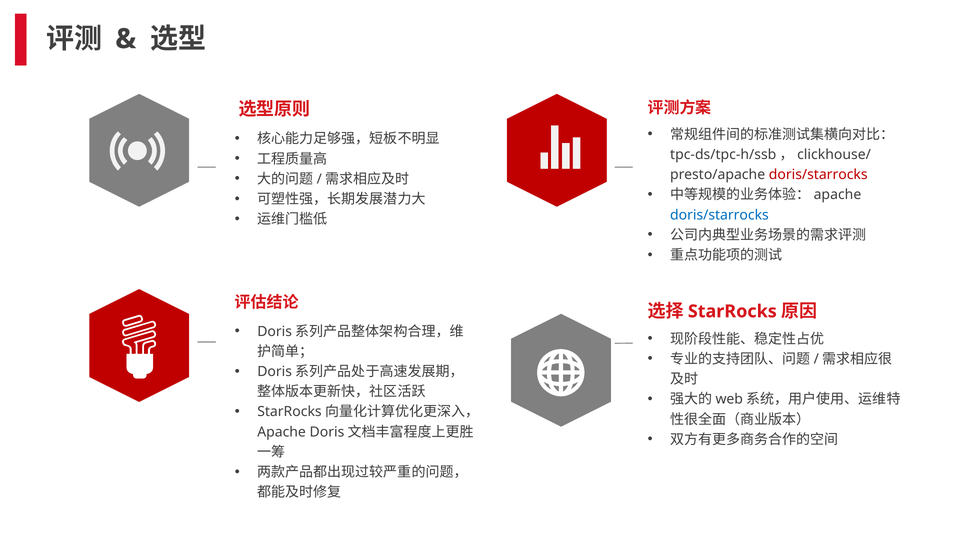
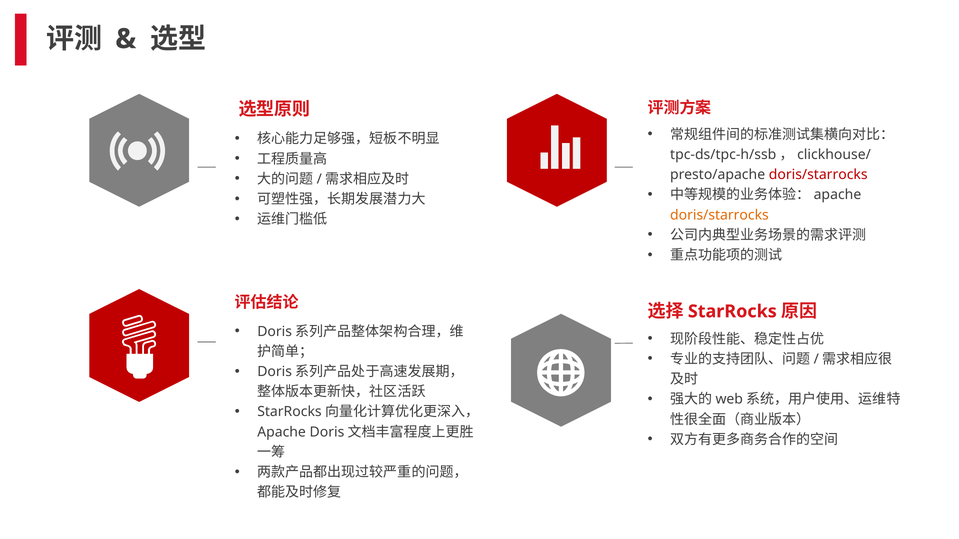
doris/starrocks colour: blue -> orange (719, 215)
